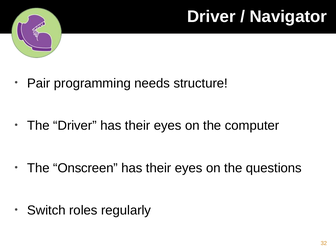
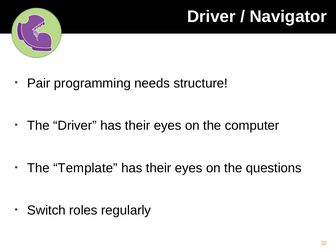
Onscreen: Onscreen -> Template (85, 168)
